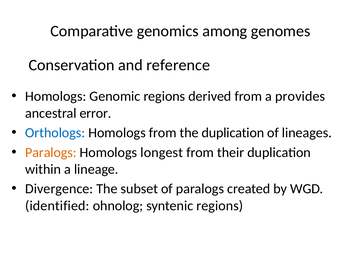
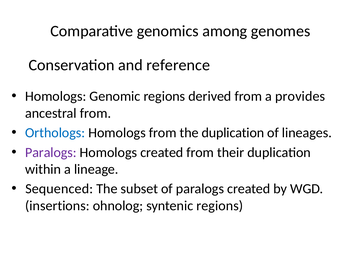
ancestral error: error -> from (95, 114)
Paralogs colour: orange -> purple (51, 153)
Homologs longest: longest -> created (162, 153)
Divergence: Divergence -> Sequenced (59, 189)
identified: identified -> insertions (57, 206)
